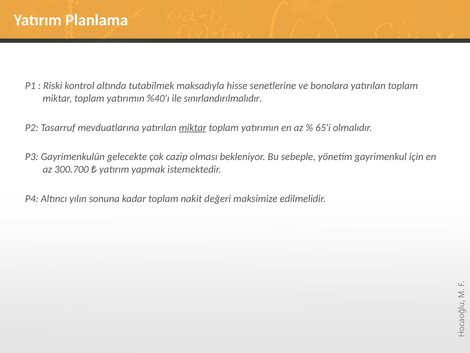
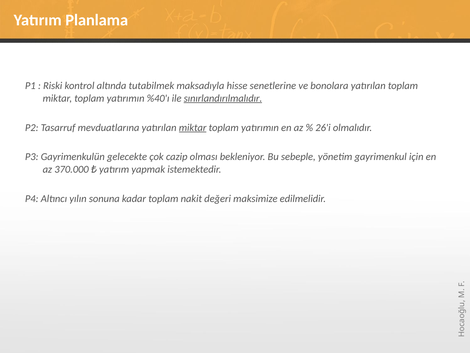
sınırlandırılmalıdır underline: none -> present (223, 98)
65'i: 65'i -> 26'i (323, 127)
300.700: 300.700 -> 370.000 (72, 169)
